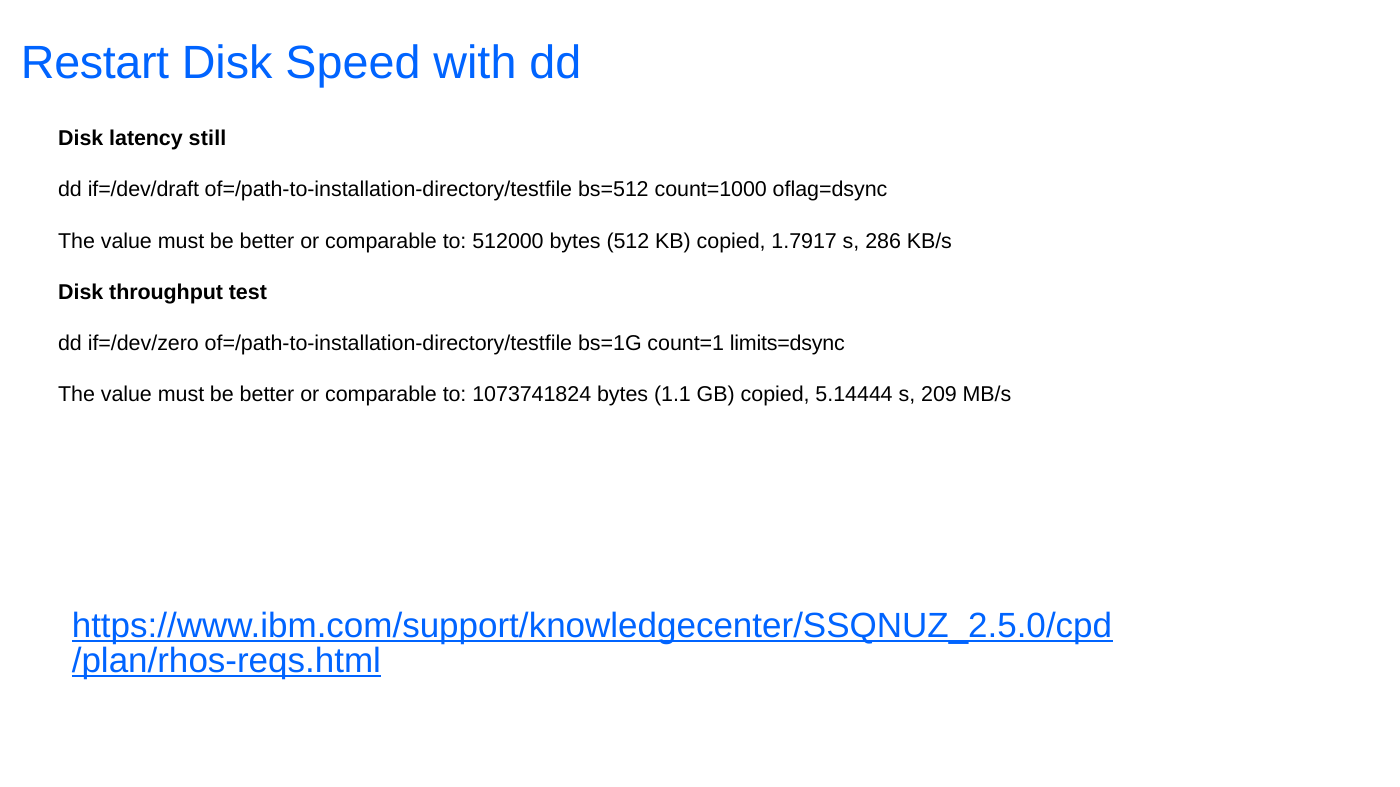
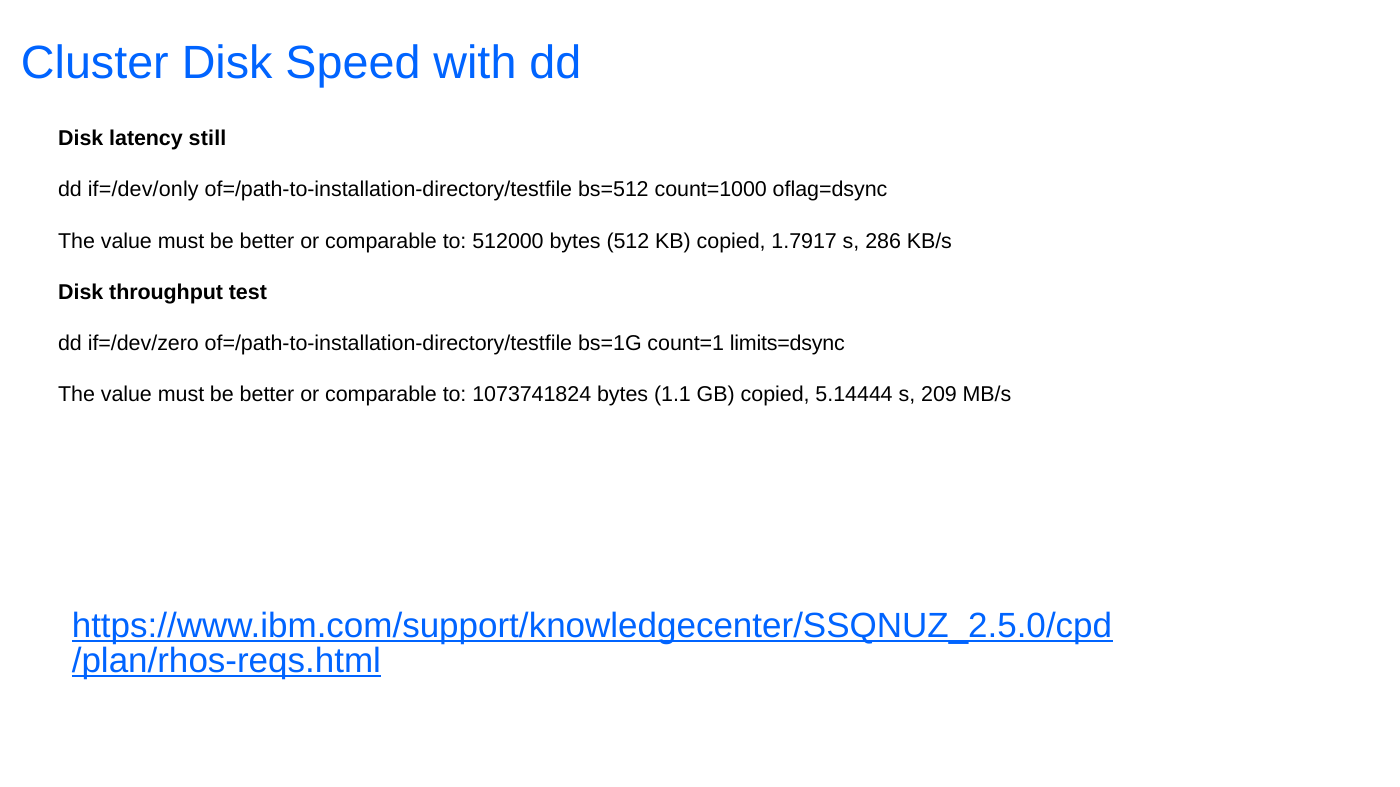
Restart: Restart -> Cluster (95, 64)
if=/dev/draft: if=/dev/draft -> if=/dev/only (143, 190)
